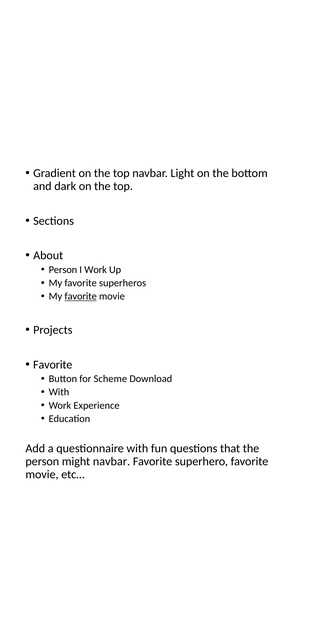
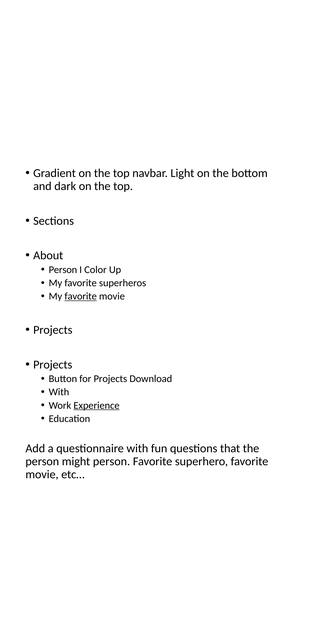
I Work: Work -> Color (96, 270)
Favorite: Favorite -> Projects (53, 365)
for Scheme: Scheme -> Projects (110, 379)
Experience underline: none -> present (97, 406)
might navbar: navbar -> person (112, 462)
